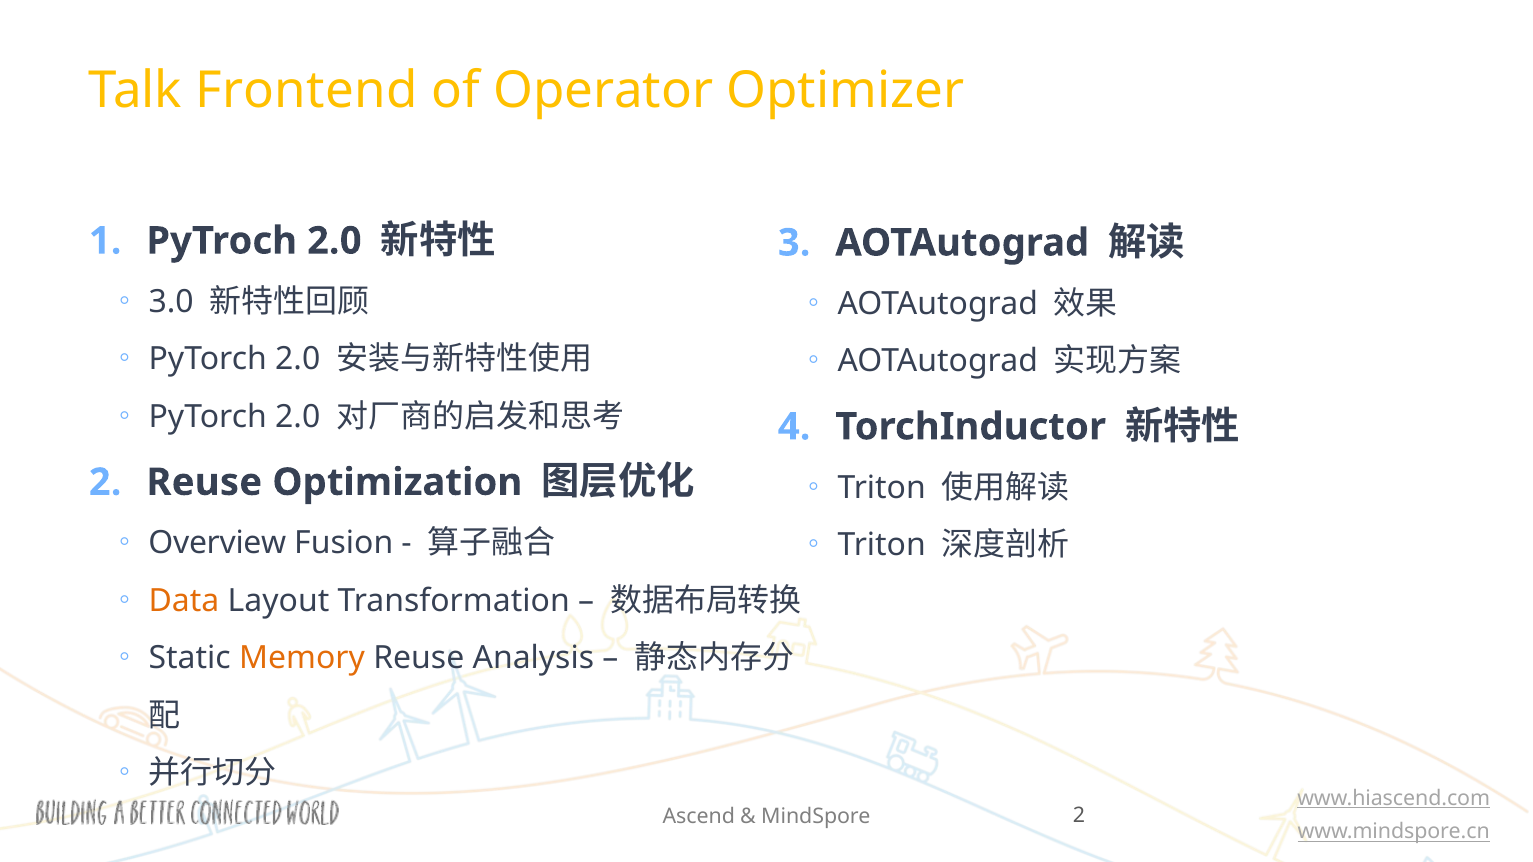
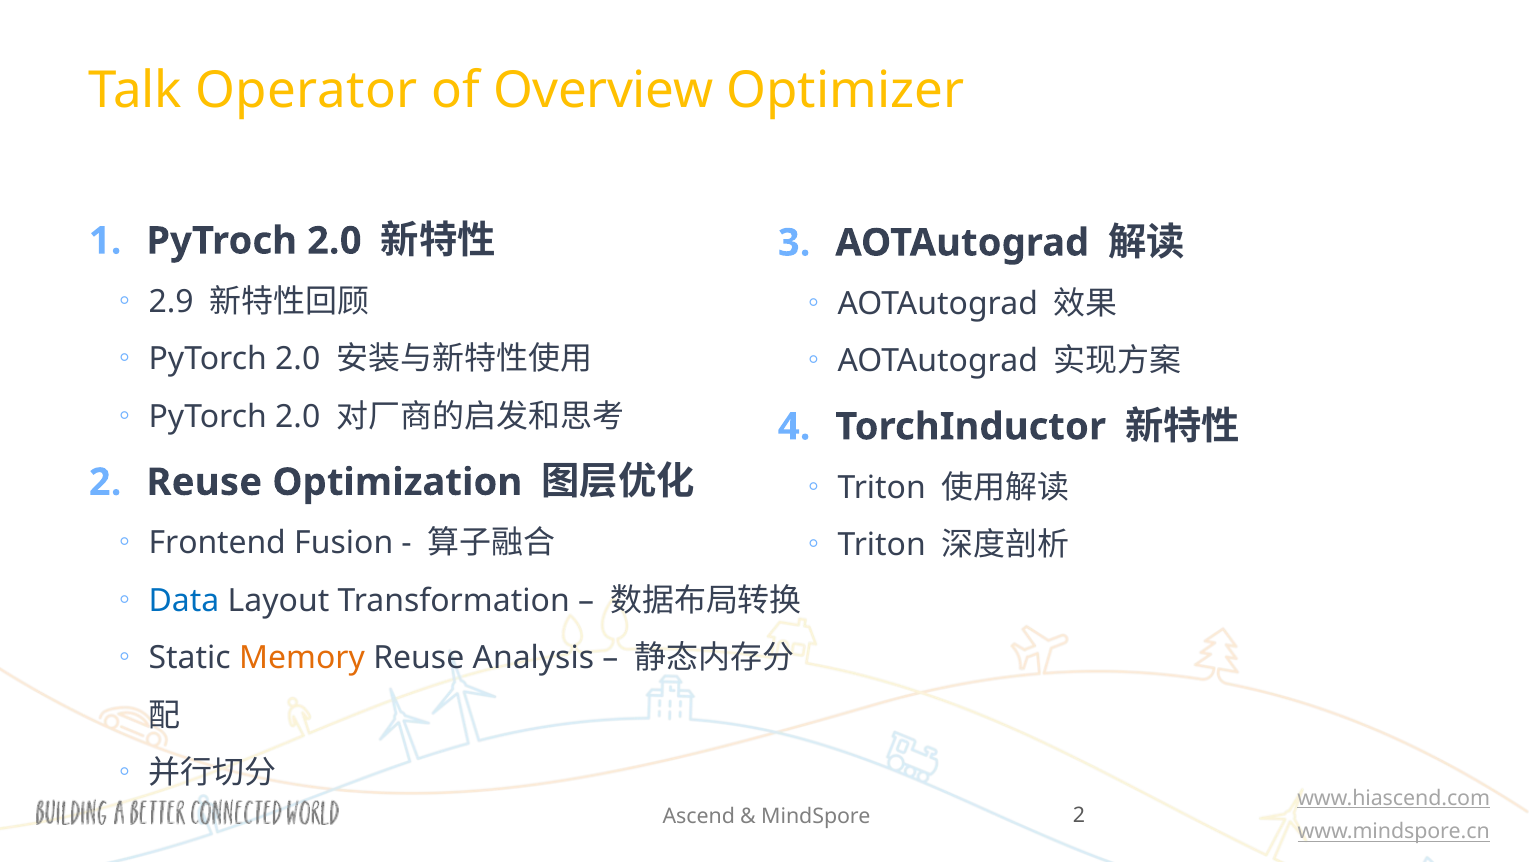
Frontend: Frontend -> Operator (307, 91)
Operator: Operator -> Overview (604, 91)
3.0: 3.0 -> 2.9 (171, 302)
Overview: Overview -> Frontend (217, 543)
Data colour: orange -> blue (184, 601)
